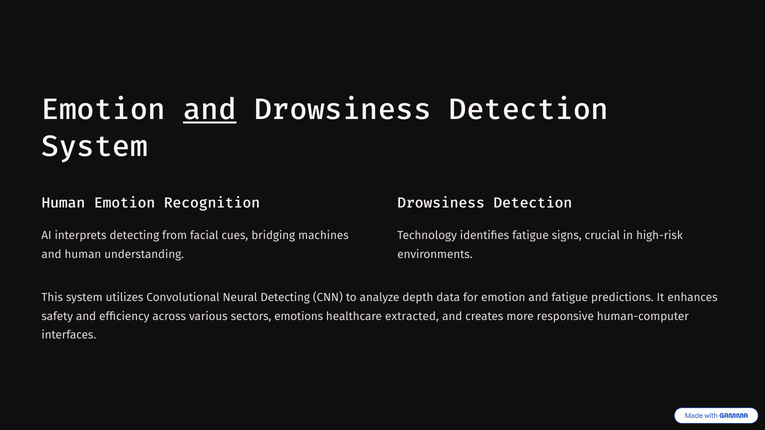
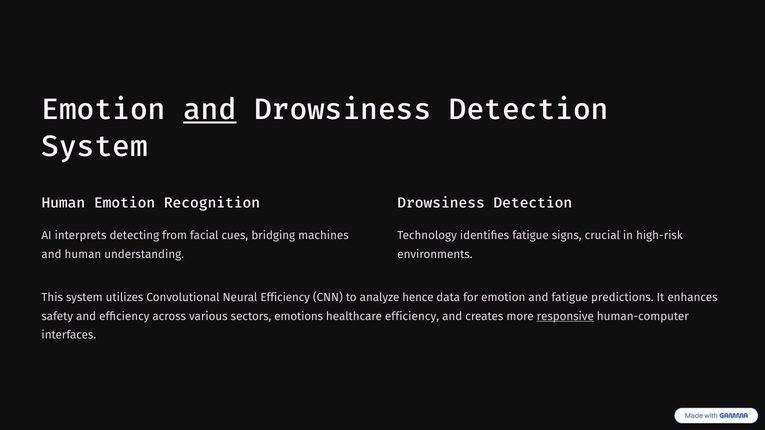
Neural Detecting: Detecting -> Efficiency (285, 297)
depth: depth -> hence (418, 297)
healthcare extracted: extracted -> efficiency (412, 316)
responsive underline: none -> present (565, 316)
